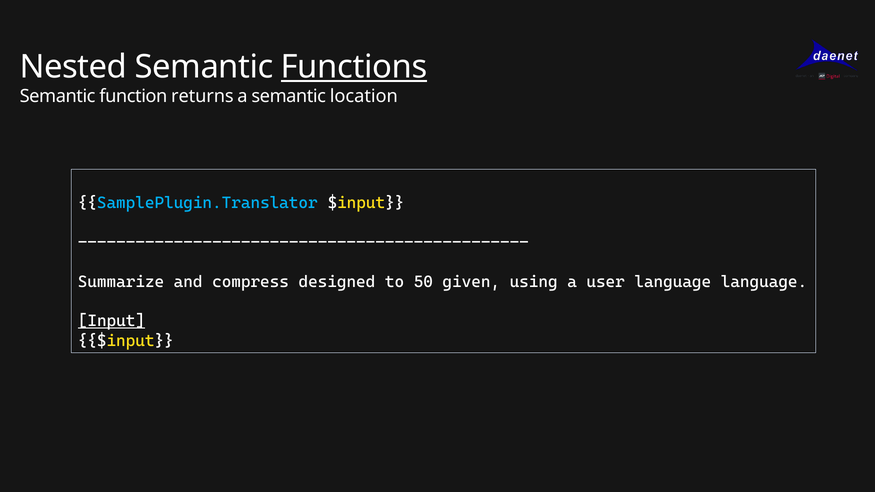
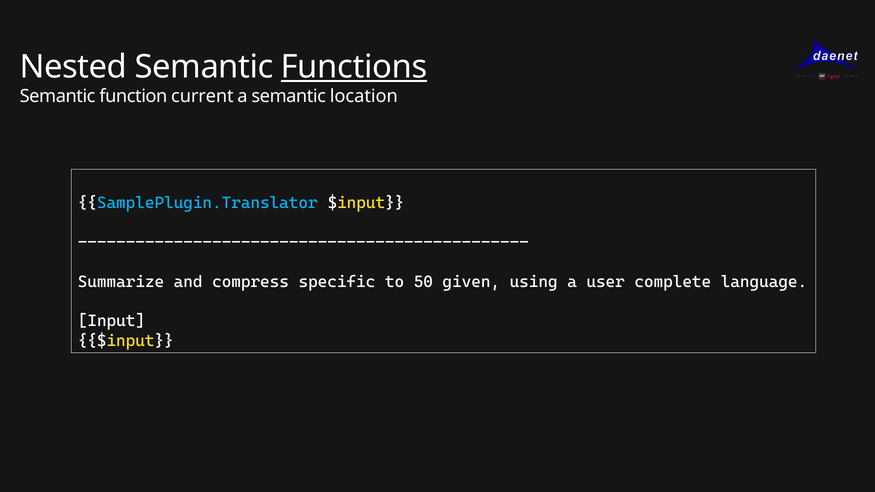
returns: returns -> current (202, 96)
designed: designed -> specific (337, 282)
user language: language -> complete (673, 282)
Input underline: present -> none (111, 321)
